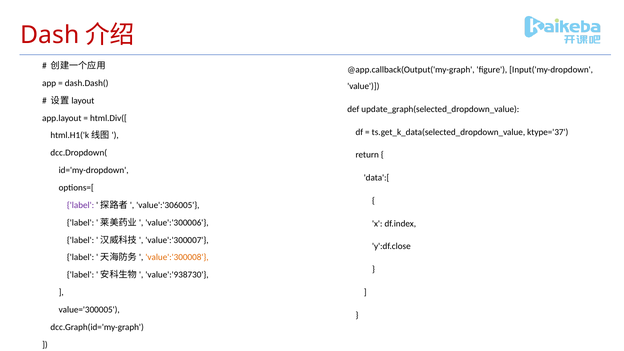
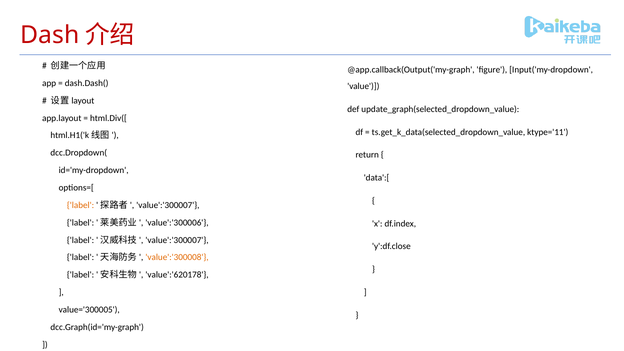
ktype='37: ktype='37 -> ktype='11 (548, 132)
label colour: purple -> orange (81, 205)
value':'306005: value':'306005 -> value':'300007 (168, 205)
value':'938730: value':'938730 -> value':'620178 (177, 275)
